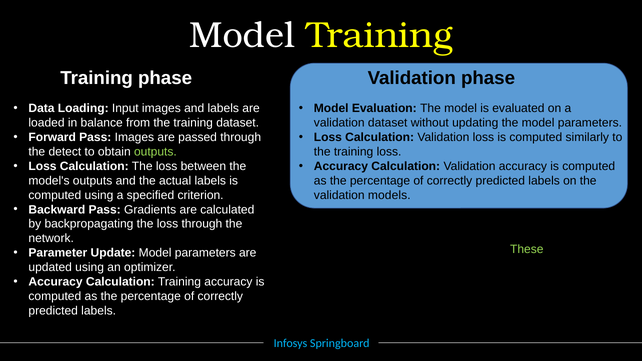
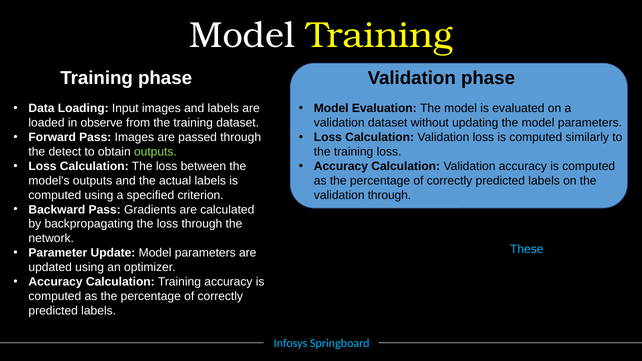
in balance: balance -> observe (102, 123)
validation models: models -> through (389, 195)
These colour: light green -> light blue (527, 250)
